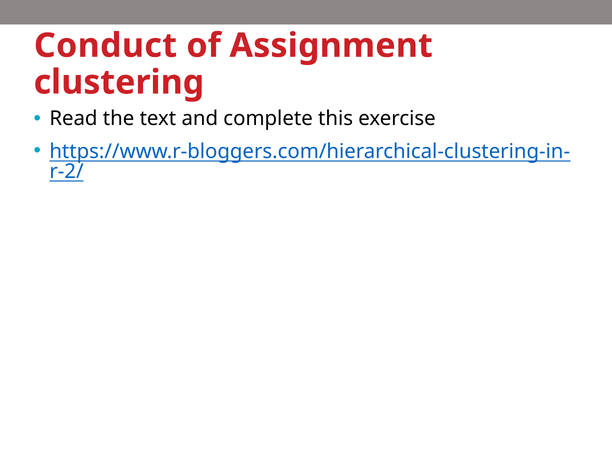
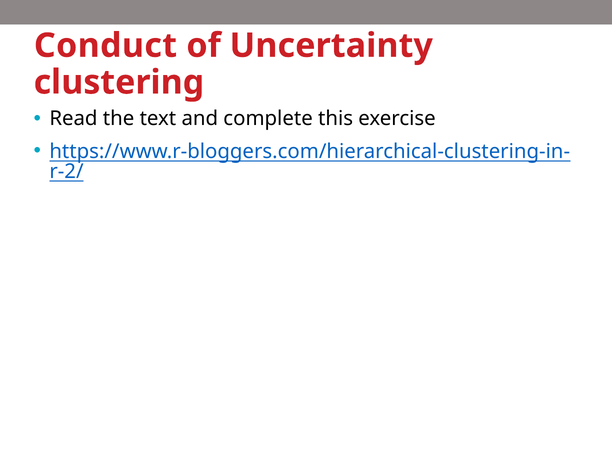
Assignment: Assignment -> Uncertainty (331, 46)
